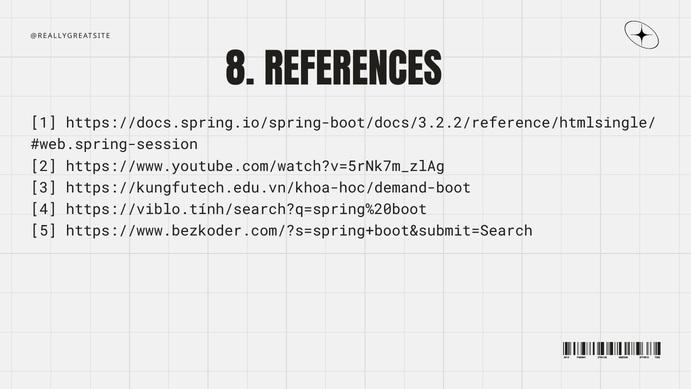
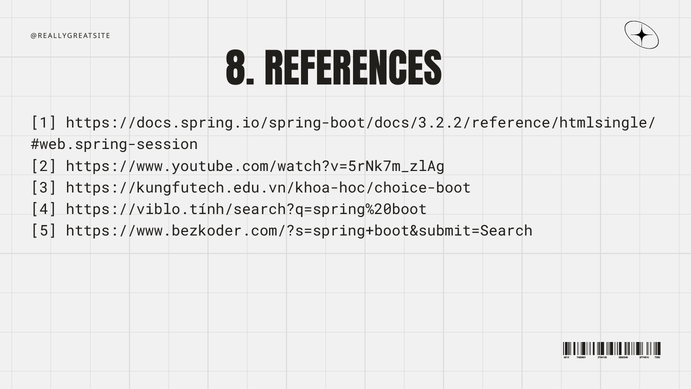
https://kungfutech.edu.vn/khoa-hoc/demand-boot: https://kungfutech.edu.vn/khoa-hoc/demand-boot -> https://kungfutech.edu.vn/khoa-hoc/choice-boot (268, 188)
